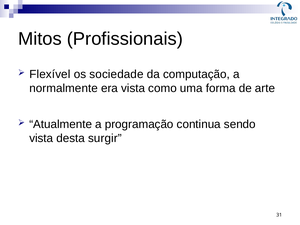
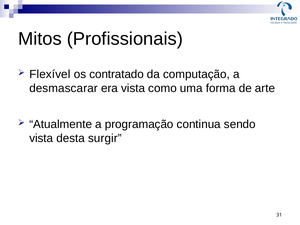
sociedade: sociedade -> contratado (117, 74)
normalmente: normalmente -> desmascarar (64, 88)
